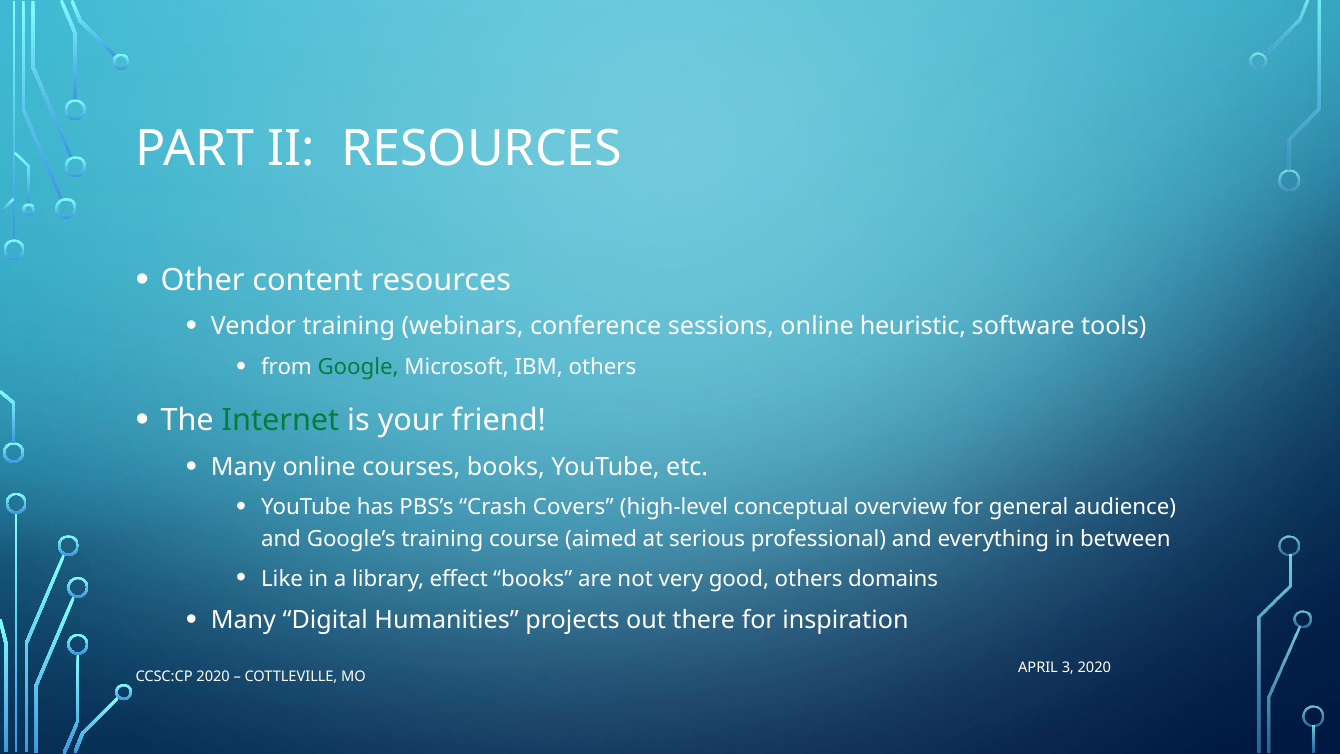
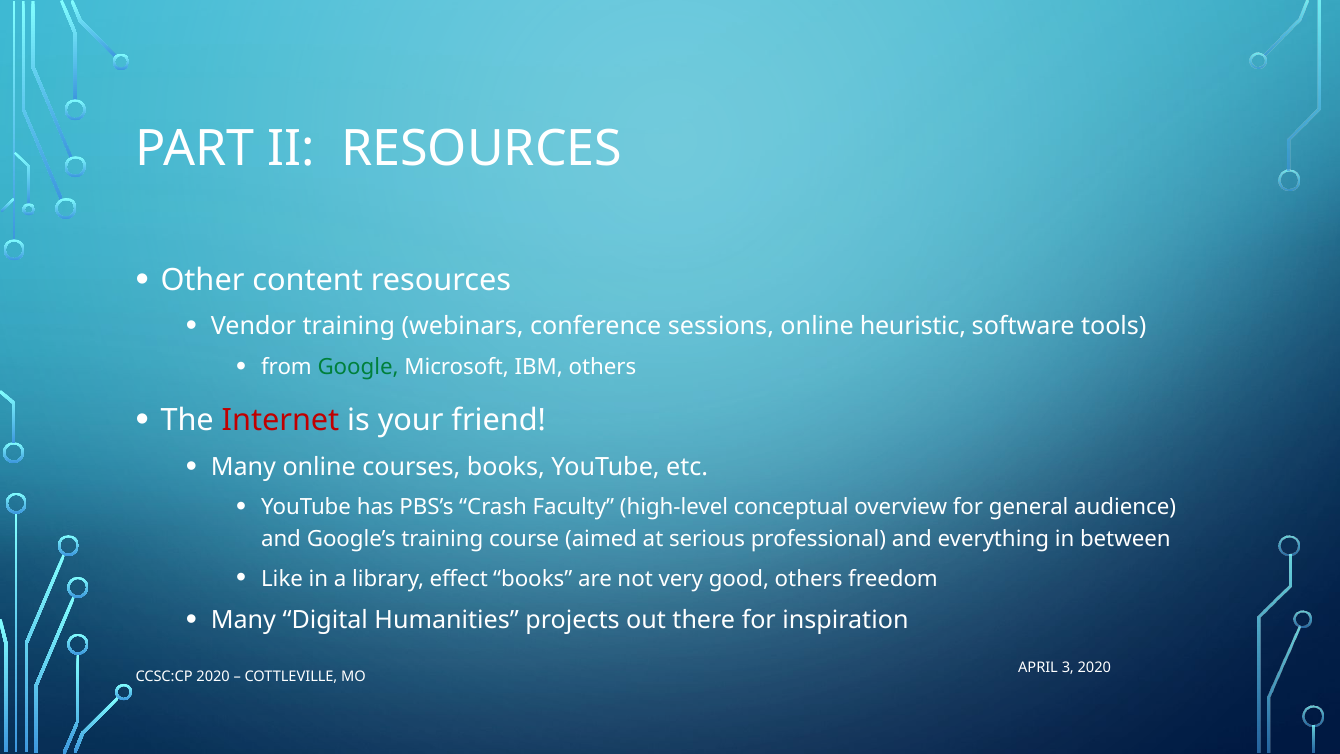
Internet colour: green -> red (281, 421)
Covers: Covers -> Faculty (573, 507)
domains: domains -> freedom (893, 578)
